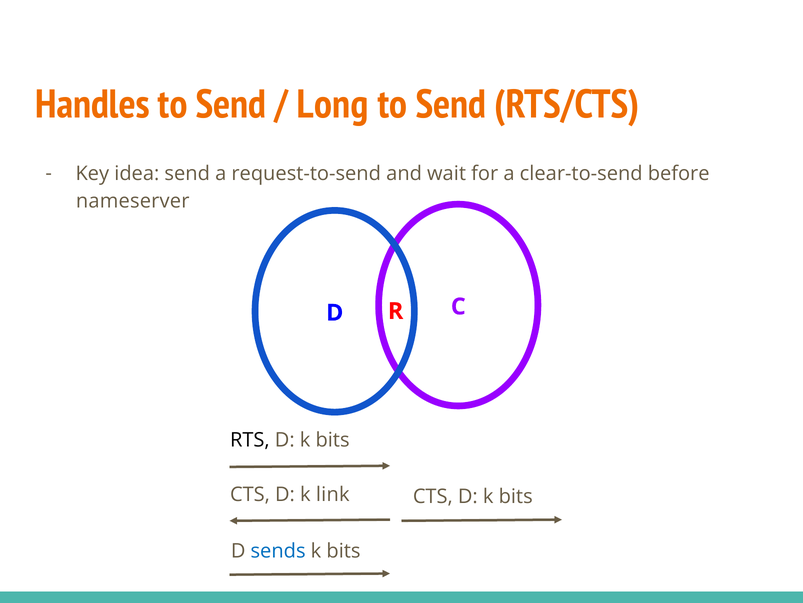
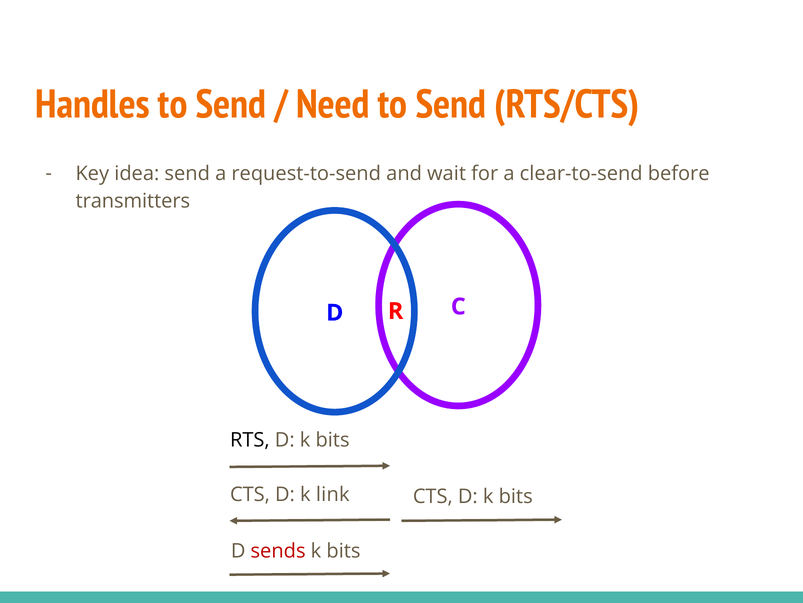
Long: Long -> Need (333, 104)
nameserver: nameserver -> transmitters (133, 201)
sends colour: blue -> red (278, 550)
